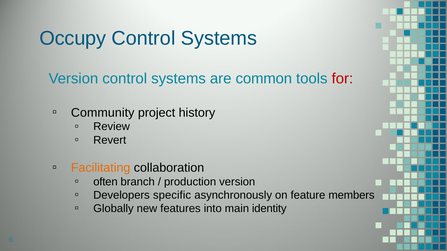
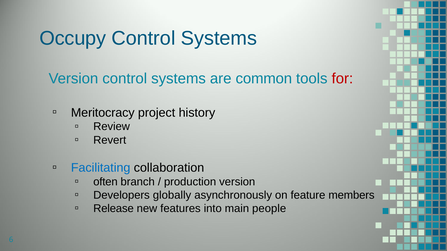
Community: Community -> Meritocracy (103, 113)
Facilitating colour: orange -> blue (101, 168)
specific: specific -> globally (172, 195)
Globally: Globally -> Release (114, 209)
identity: identity -> people (269, 209)
